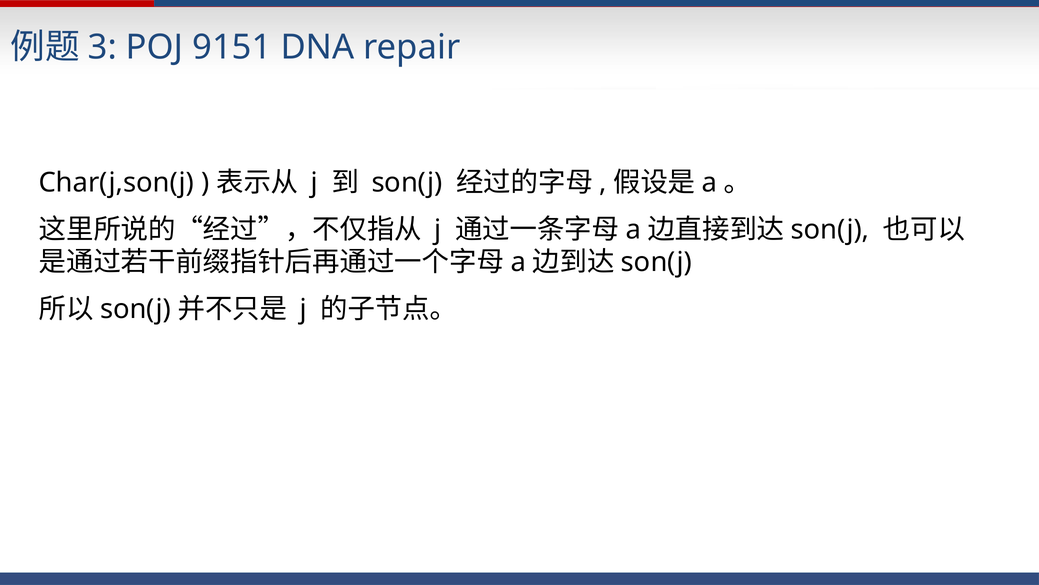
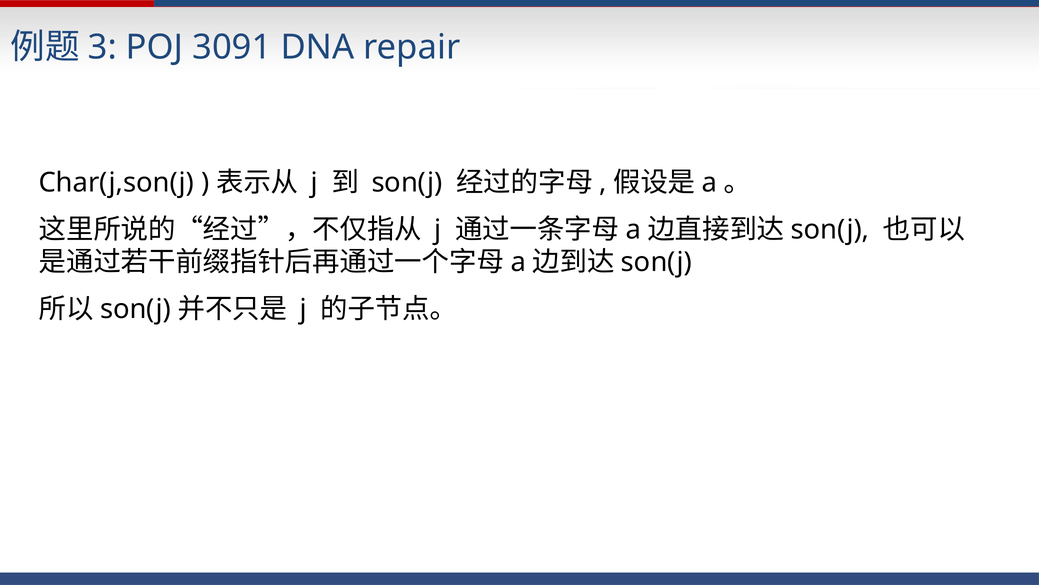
9151: 9151 -> 3091 (232, 47)
